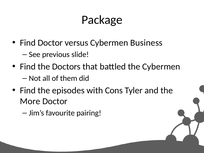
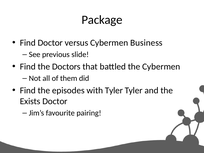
with Cons: Cons -> Tyler (114, 90)
More: More -> Exists (30, 101)
